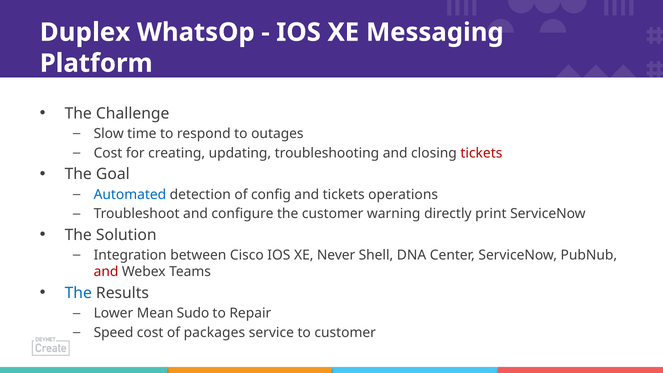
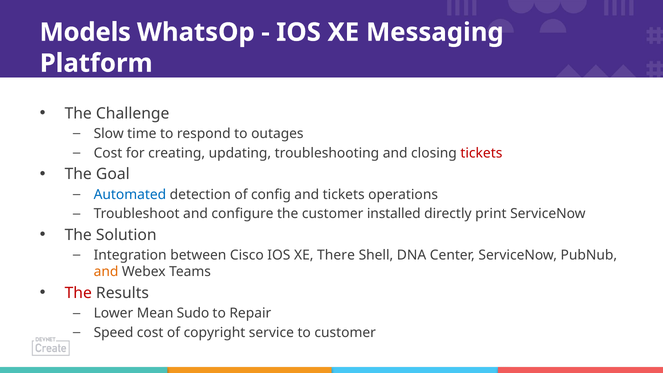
Duplex: Duplex -> Models (85, 32)
warning: warning -> installed (394, 214)
Never: Never -> There (336, 255)
and colour: red -> orange (106, 272)
The colour: blue -> red (78, 293)
packages: packages -> copyright (214, 333)
